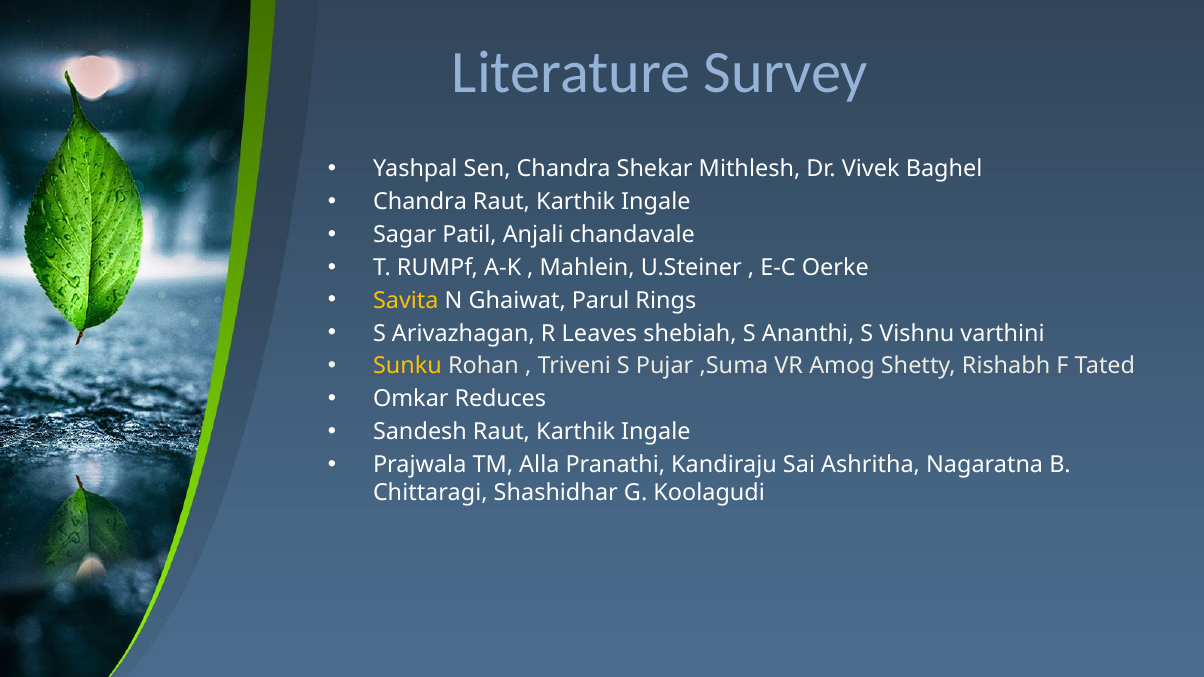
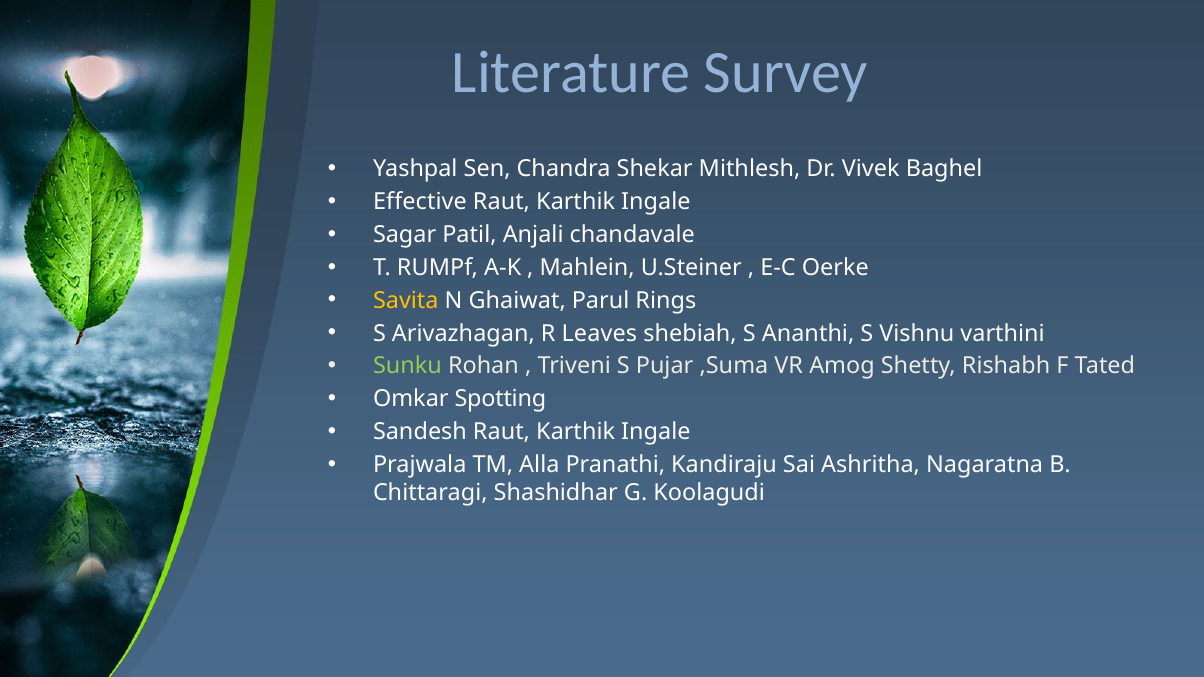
Chandra: Chandra -> Effective (420, 202)
Sunku colour: yellow -> light green (407, 366)
Reduces: Reduces -> Spotting (500, 399)
